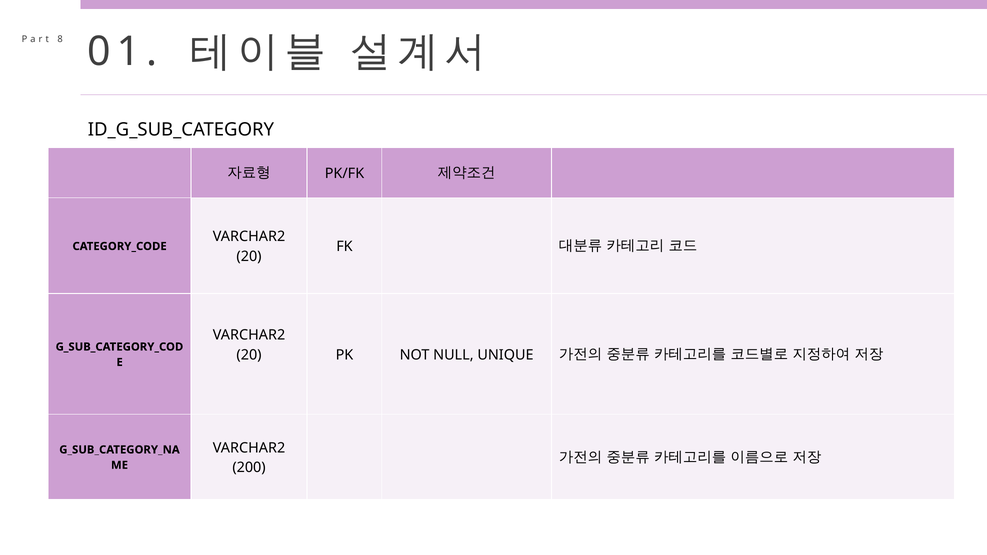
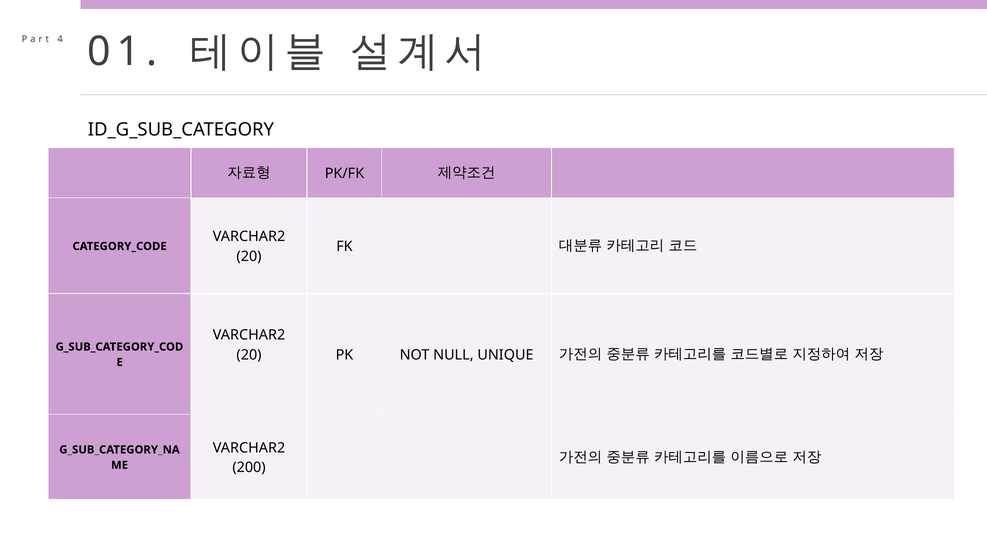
8: 8 -> 4 (60, 39)
